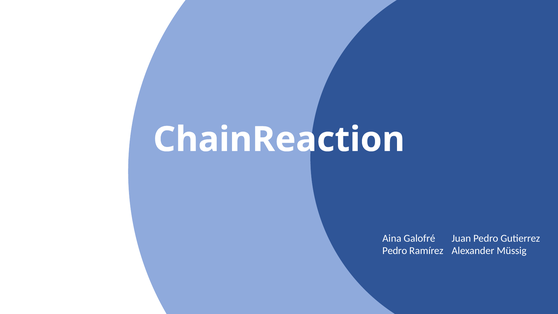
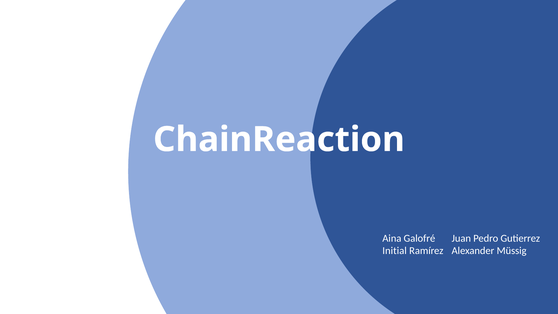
Pedro: Pedro -> Initial (395, 251)
